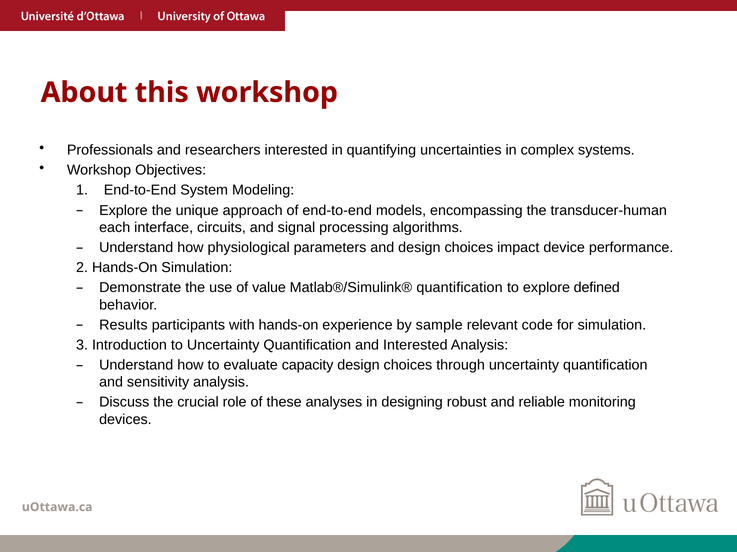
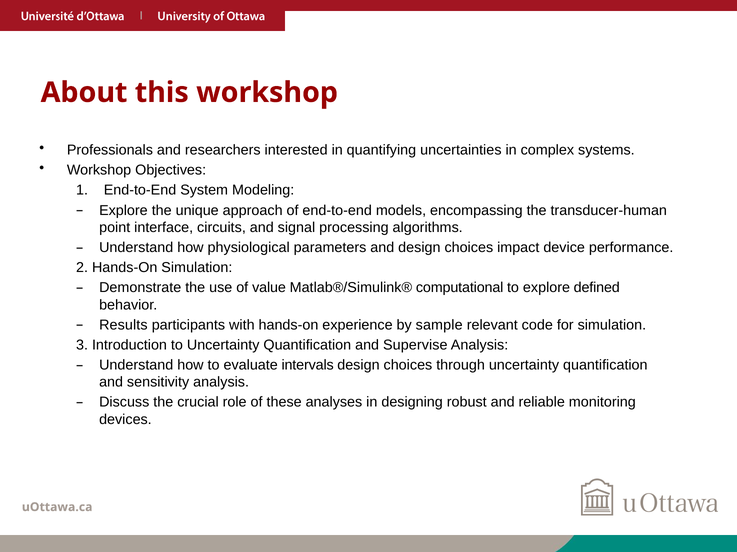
each: each -> point (115, 228)
Matlab®/Simulink® quantification: quantification -> computational (460, 288)
and Interested: Interested -> Supervise (415, 345)
capacity: capacity -> intervals (308, 365)
